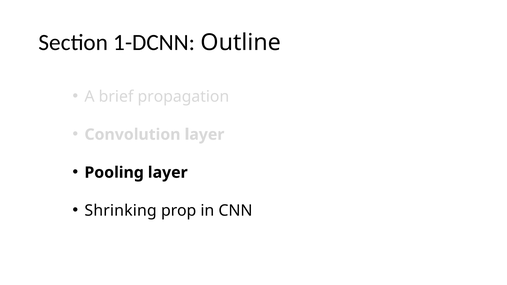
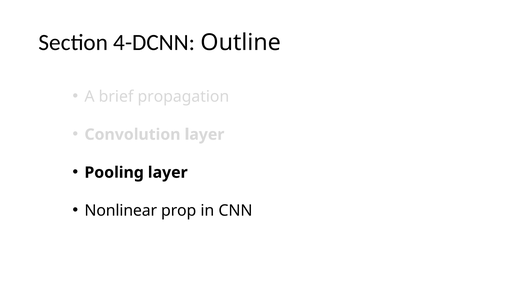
1-DCNN: 1-DCNN -> 4-DCNN (154, 43)
Shrinking: Shrinking -> Nonlinear (121, 211)
